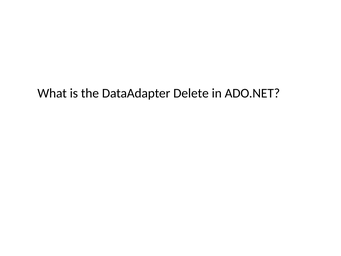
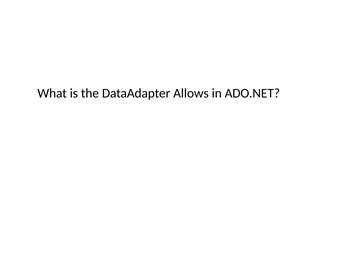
Delete: Delete -> Allows (191, 93)
